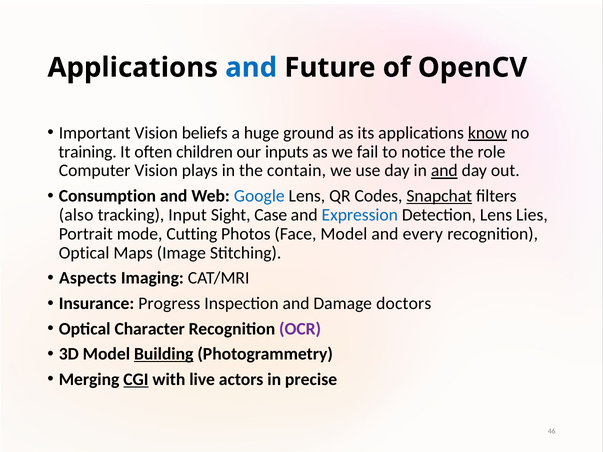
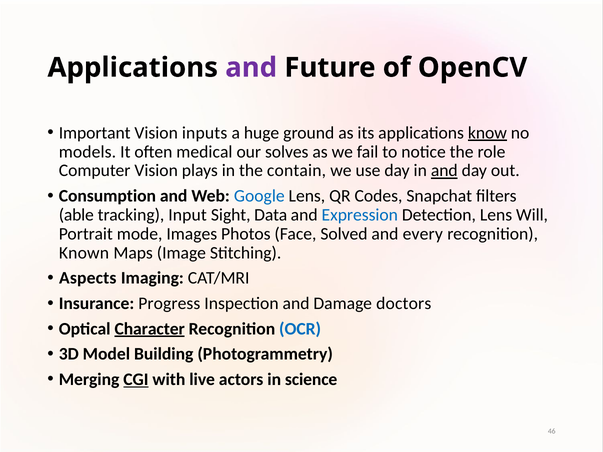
and colour: blue -> purple (251, 68)
beliefs: beliefs -> inputs (205, 133)
training: training -> models (87, 152)
children: children -> medical (204, 152)
inputs: inputs -> solves (287, 152)
Snapchat underline: present -> none (439, 196)
also: also -> able (76, 215)
Case: Case -> Data (271, 215)
Lies: Lies -> Will (532, 215)
Cutting: Cutting -> Images (192, 234)
Face Model: Model -> Solved (344, 234)
Optical: Optical -> Known (84, 253)
Character underline: none -> present (150, 329)
OCR colour: purple -> blue (300, 329)
Building underline: present -> none (164, 354)
precise: precise -> science (311, 379)
